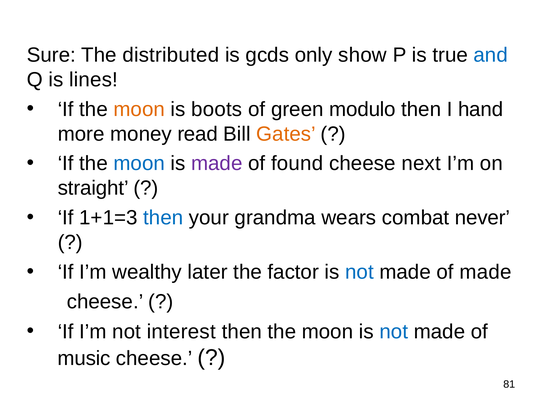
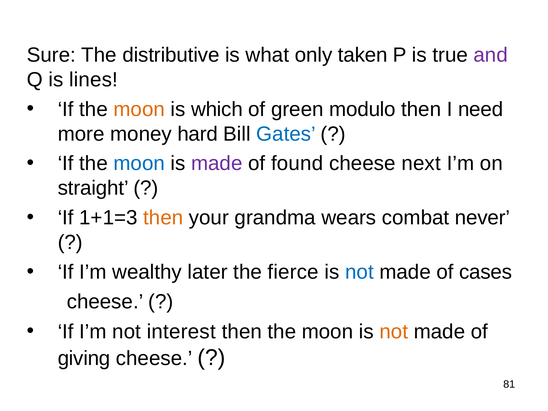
distributed: distributed -> distributive (171, 55)
gcds: gcds -> what (267, 55)
show: show -> taken (363, 55)
and colour: blue -> purple (491, 55)
boots: boots -> which (217, 109)
hand: hand -> need (481, 109)
read: read -> hard (198, 134)
Gates colour: orange -> blue (286, 134)
then colour: blue -> orange (163, 218)
factor: factor -> fierce (293, 272)
of made: made -> cases (486, 272)
not colour: blue -> orange (394, 332)
music: music -> giving (84, 359)
